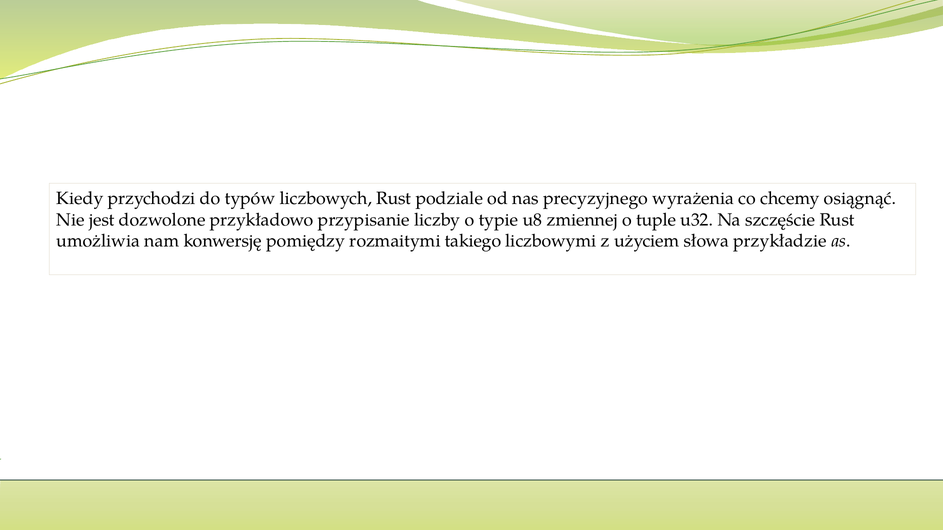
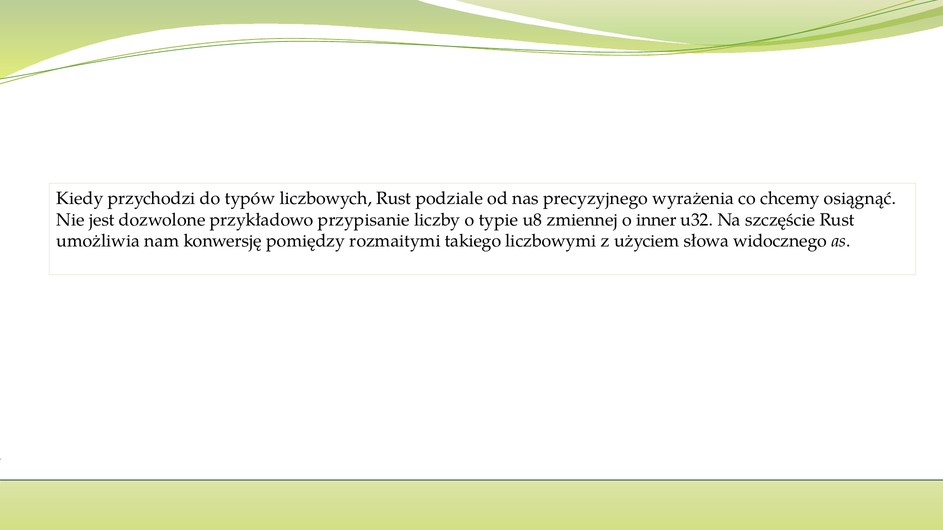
tuple: tuple -> inner (656, 220)
przykładzie: przykładzie -> widocznego (780, 241)
